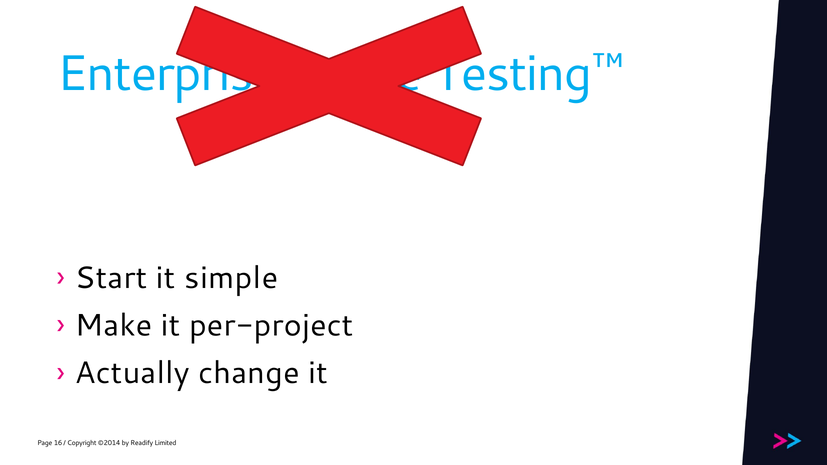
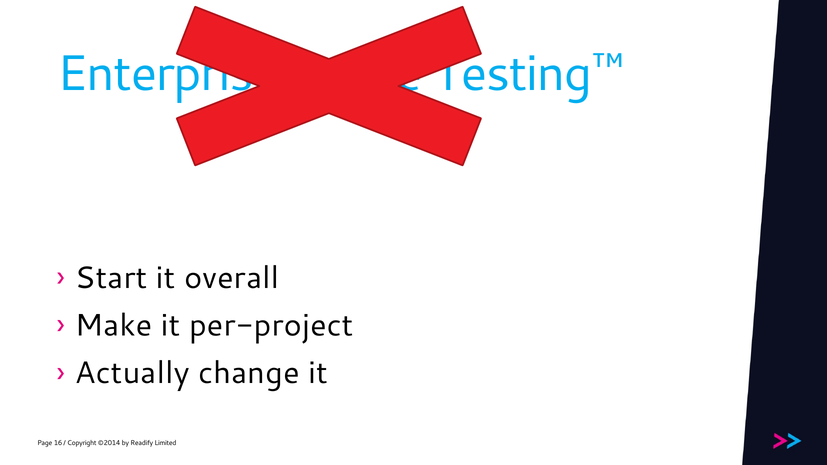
simple: simple -> overall (232, 278)
